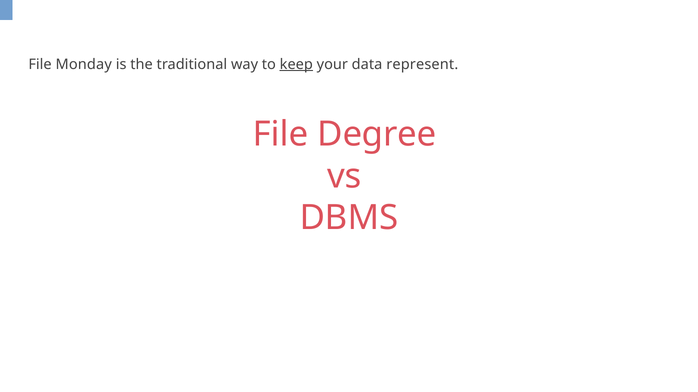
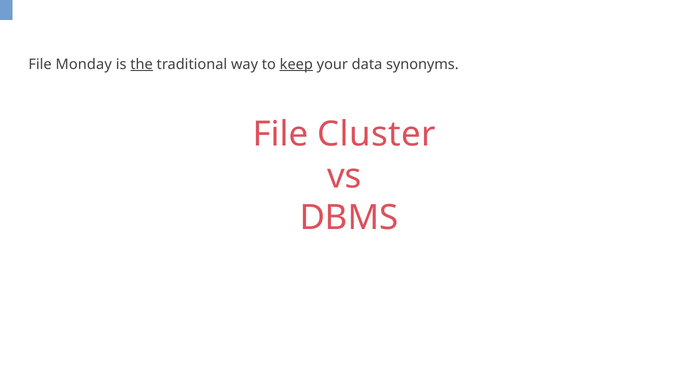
the underline: none -> present (142, 64)
represent: represent -> synonyms (422, 64)
Degree: Degree -> Cluster (377, 135)
